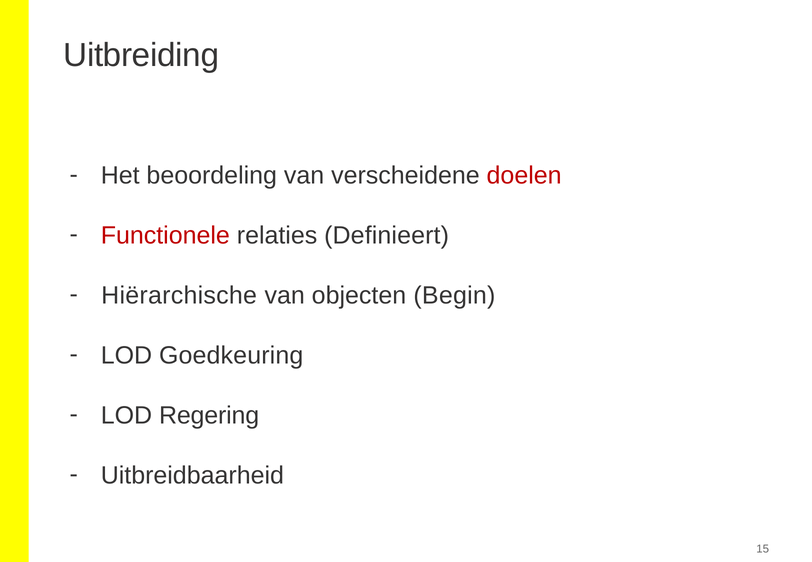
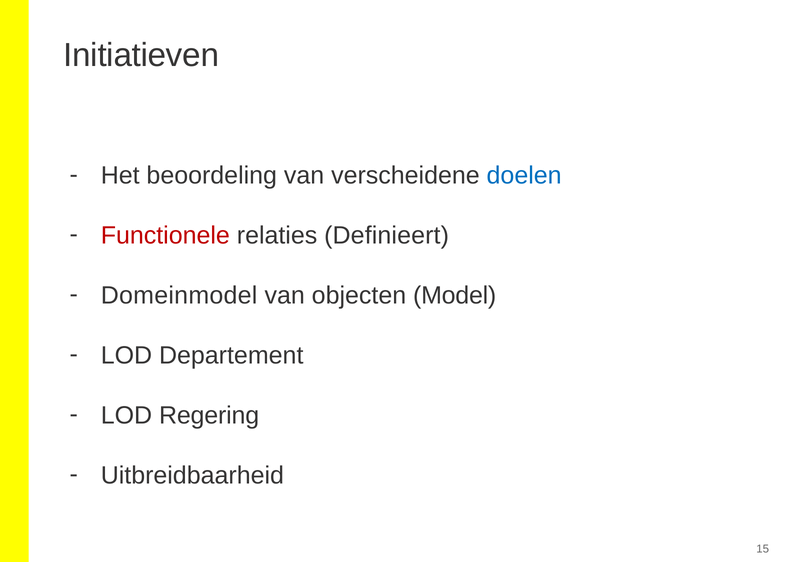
Uitbreiding: Uitbreiding -> Initiatieven (141, 55)
doelen colour: red -> blue (524, 176)
Hiërarchische: Hiërarchische -> Domeinmodel (179, 296)
Begin: Begin -> Model (455, 296)
Goedkeuring: Goedkeuring -> Departement (231, 356)
